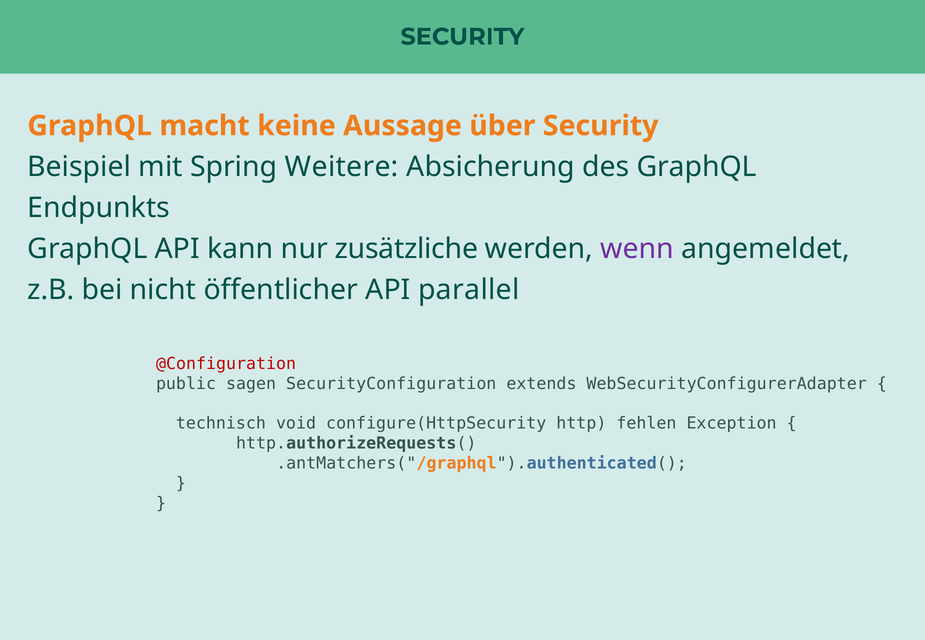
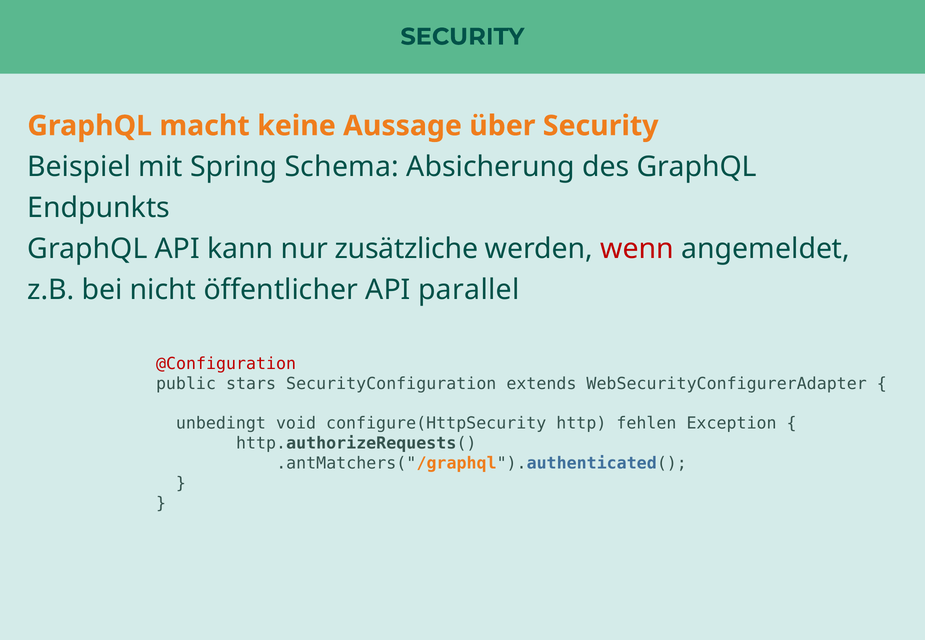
Weitere: Weitere -> Schema (342, 167)
wenn colour: purple -> red (637, 249)
sagen: sagen -> stars (251, 384)
technisch: technisch -> unbedingt (221, 424)
